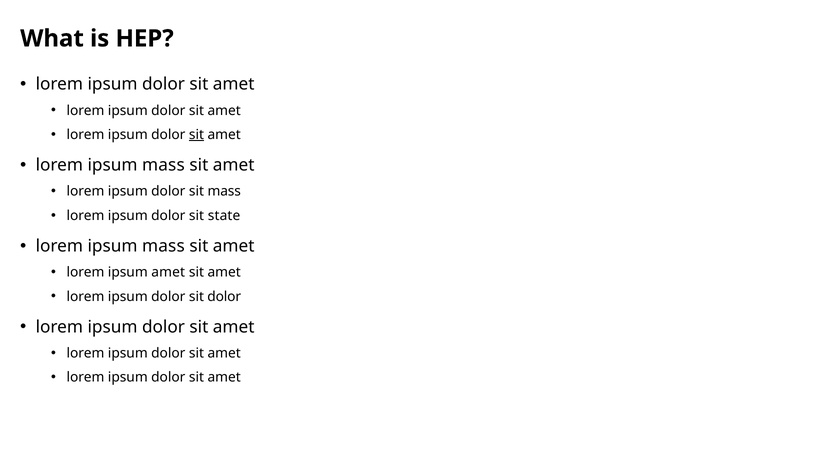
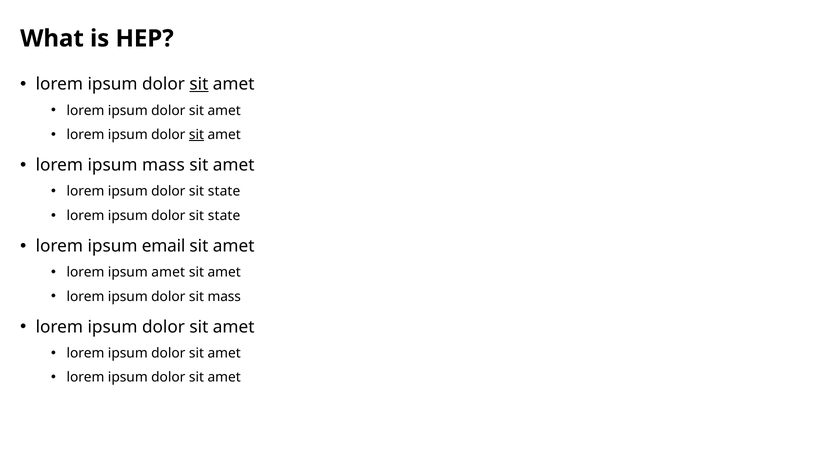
sit underline: none -> present (199, 84)
mass: mass -> state (224, 191)
mass: mass -> email (164, 246)
sit dolor: dolor -> mass (224, 297)
